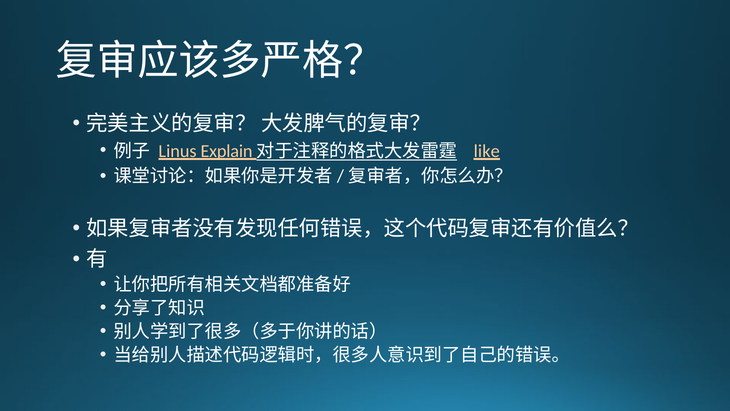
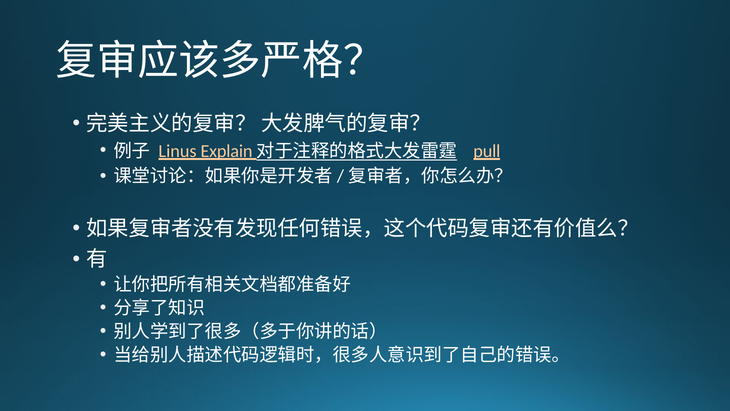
like: like -> pull (487, 151)
